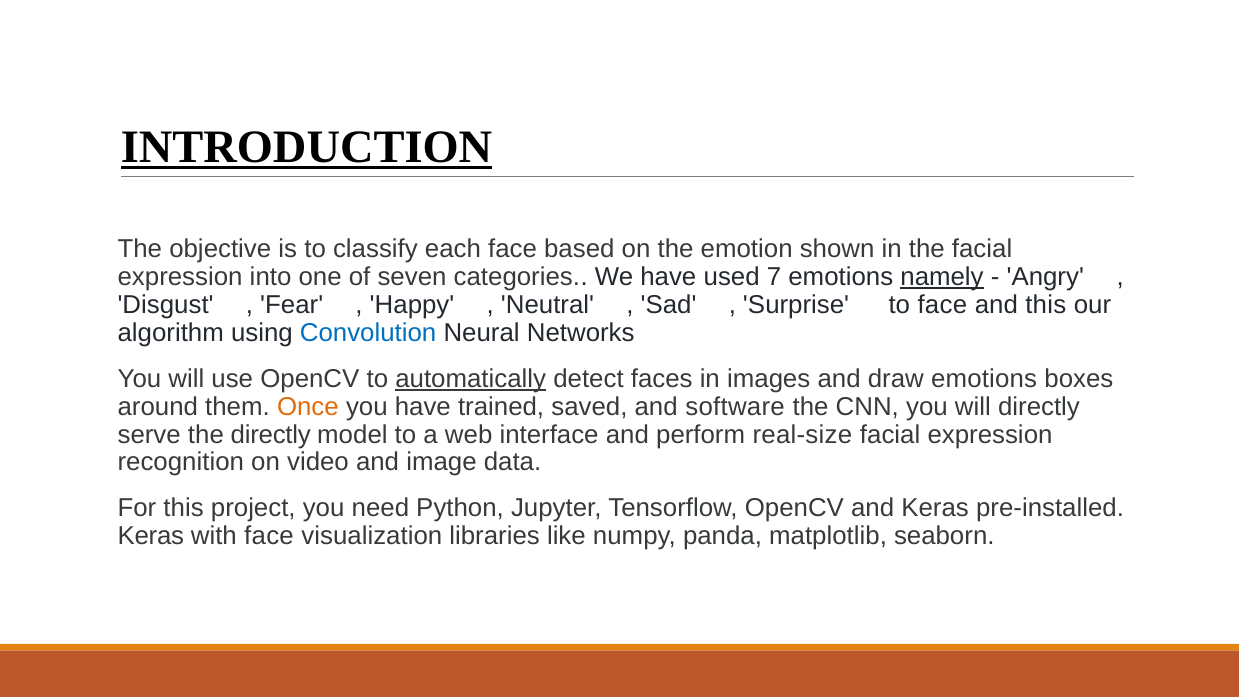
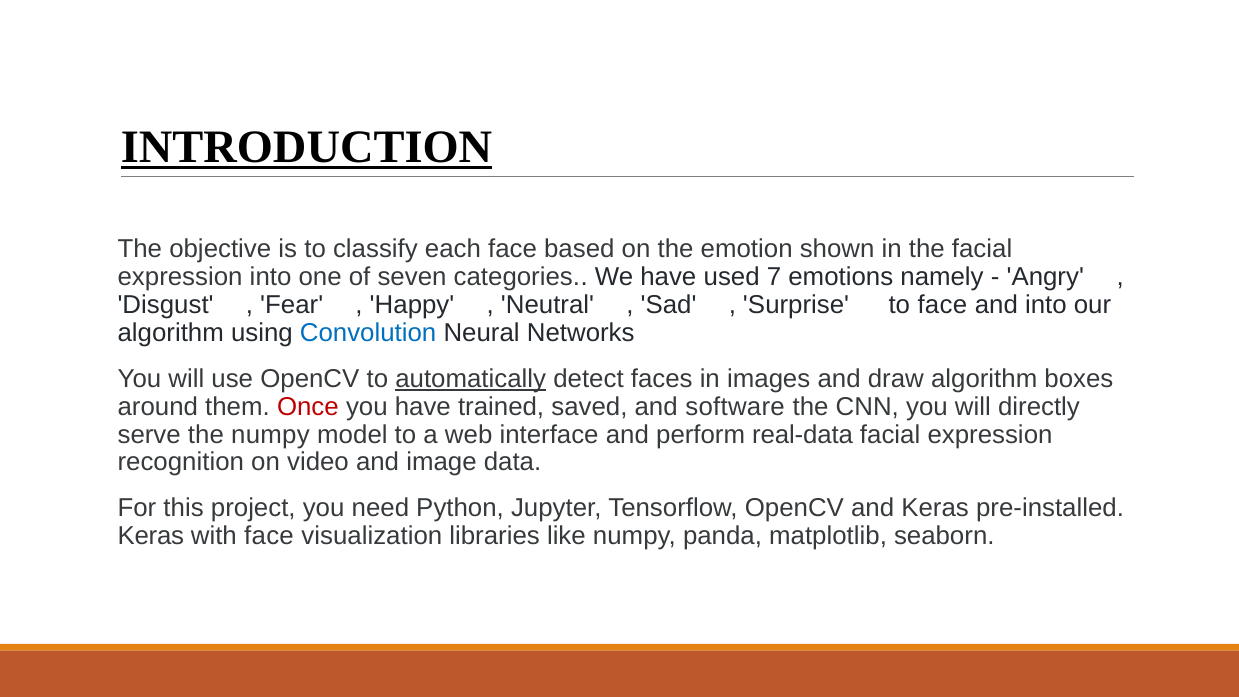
namely underline: present -> none (942, 277)
and this: this -> into (1046, 305)
draw emotions: emotions -> algorithm (984, 379)
Once colour: orange -> red (308, 407)
the directly: directly -> numpy (270, 434)
real-size: real-size -> real-data (803, 434)
